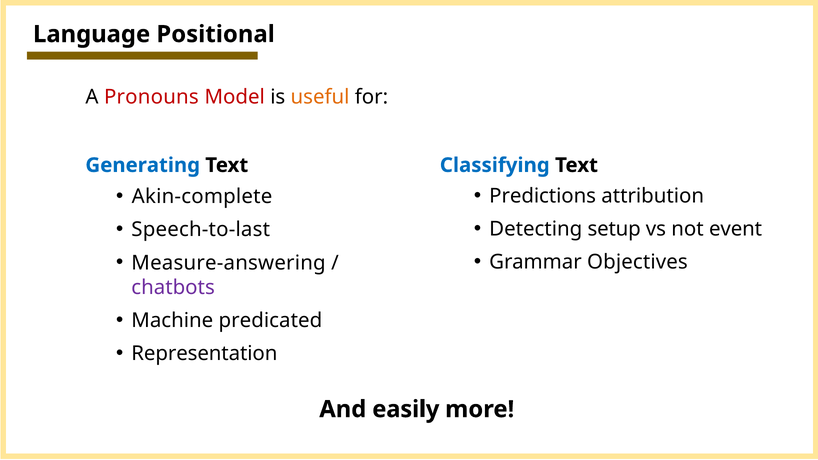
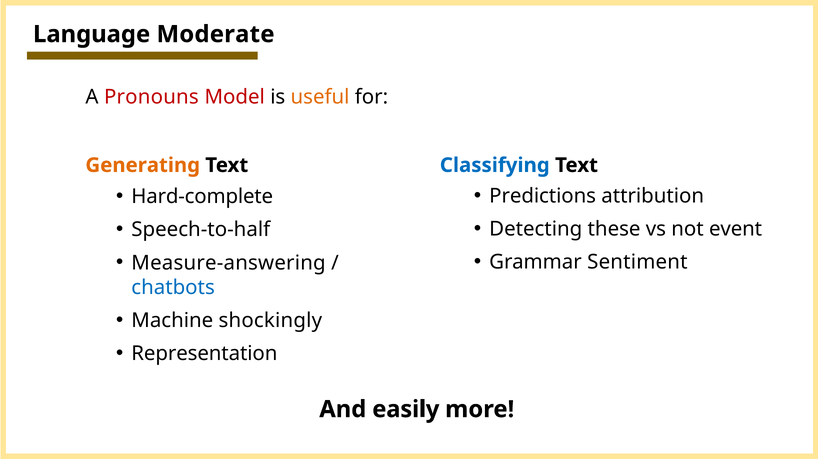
Positional: Positional -> Moderate (216, 34)
Generating colour: blue -> orange (143, 165)
Akin-complete: Akin-complete -> Hard-complete (202, 197)
setup: setup -> these (614, 229)
Speech-to-last: Speech-to-last -> Speech-to-half (201, 230)
Objectives: Objectives -> Sentiment (637, 262)
chatbots colour: purple -> blue (173, 287)
predicated: predicated -> shockingly (270, 320)
